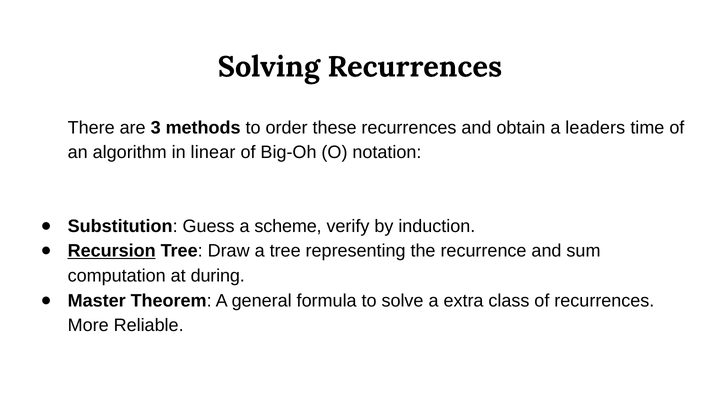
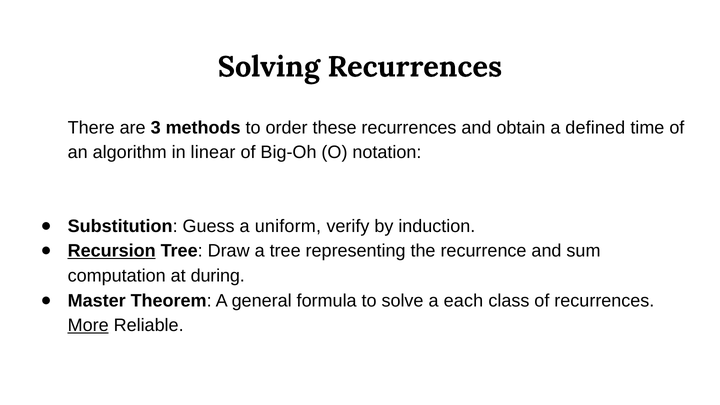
leaders: leaders -> defined (595, 128)
scheme: scheme -> uniform (288, 226)
extra: extra -> each (463, 301)
More underline: none -> present (88, 325)
